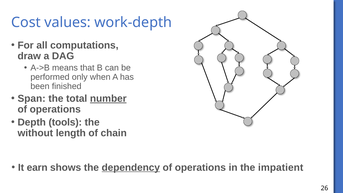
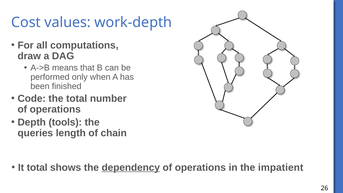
Span: Span -> Code (32, 99)
number underline: present -> none (108, 99)
without: without -> queries (35, 133)
It earn: earn -> total (37, 167)
